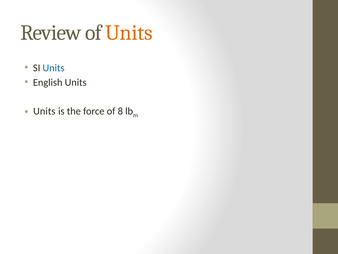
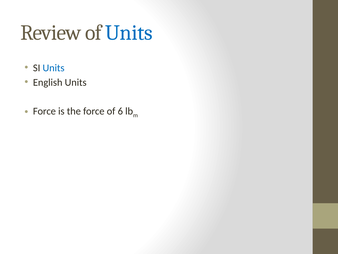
Units colour: orange -> blue (129, 33)
Units: Units -> Force (44, 111)
8: 8 -> 6 (120, 111)
